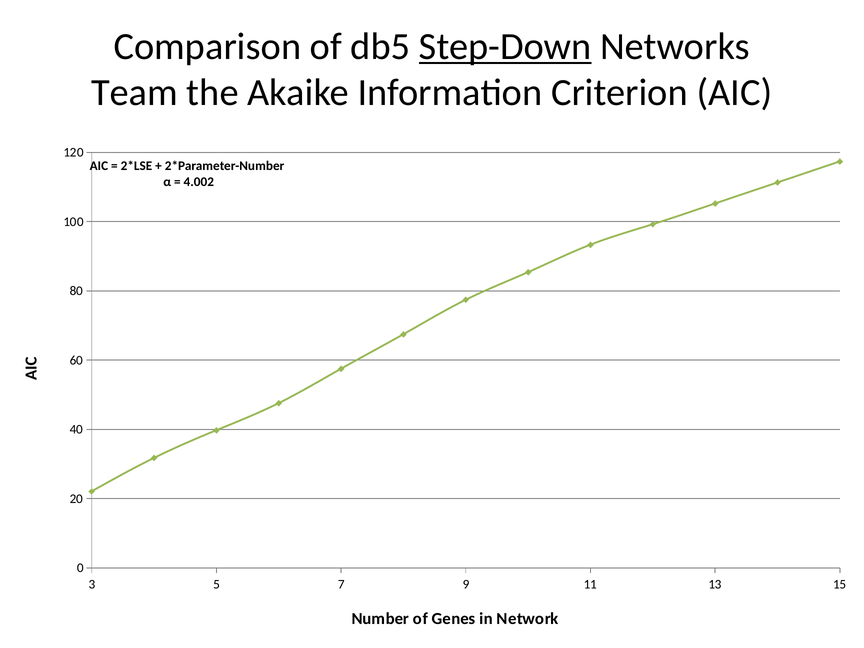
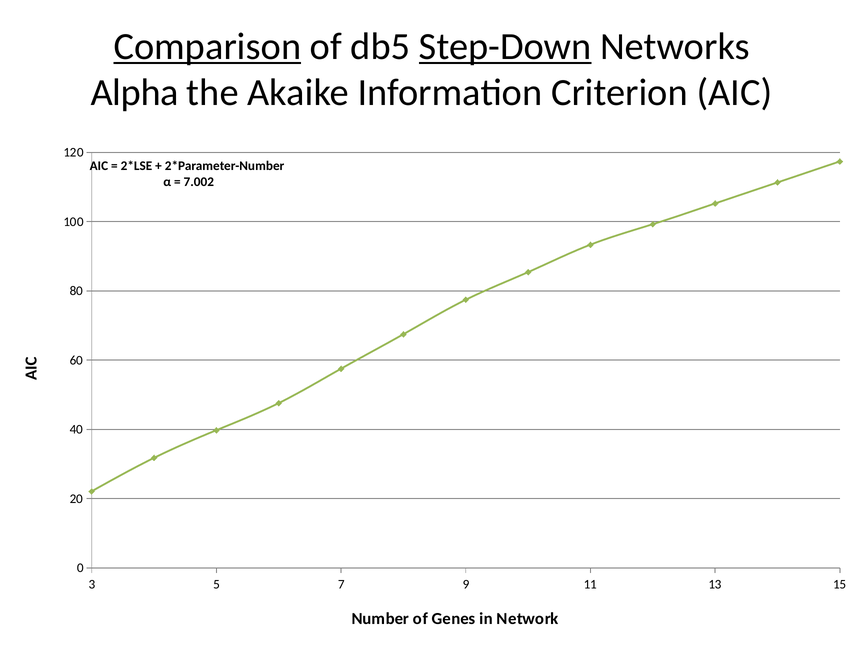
Comparison underline: none -> present (207, 47)
Team: Team -> Alpha (135, 93)
4.002: 4.002 -> 7.002 (199, 182)
